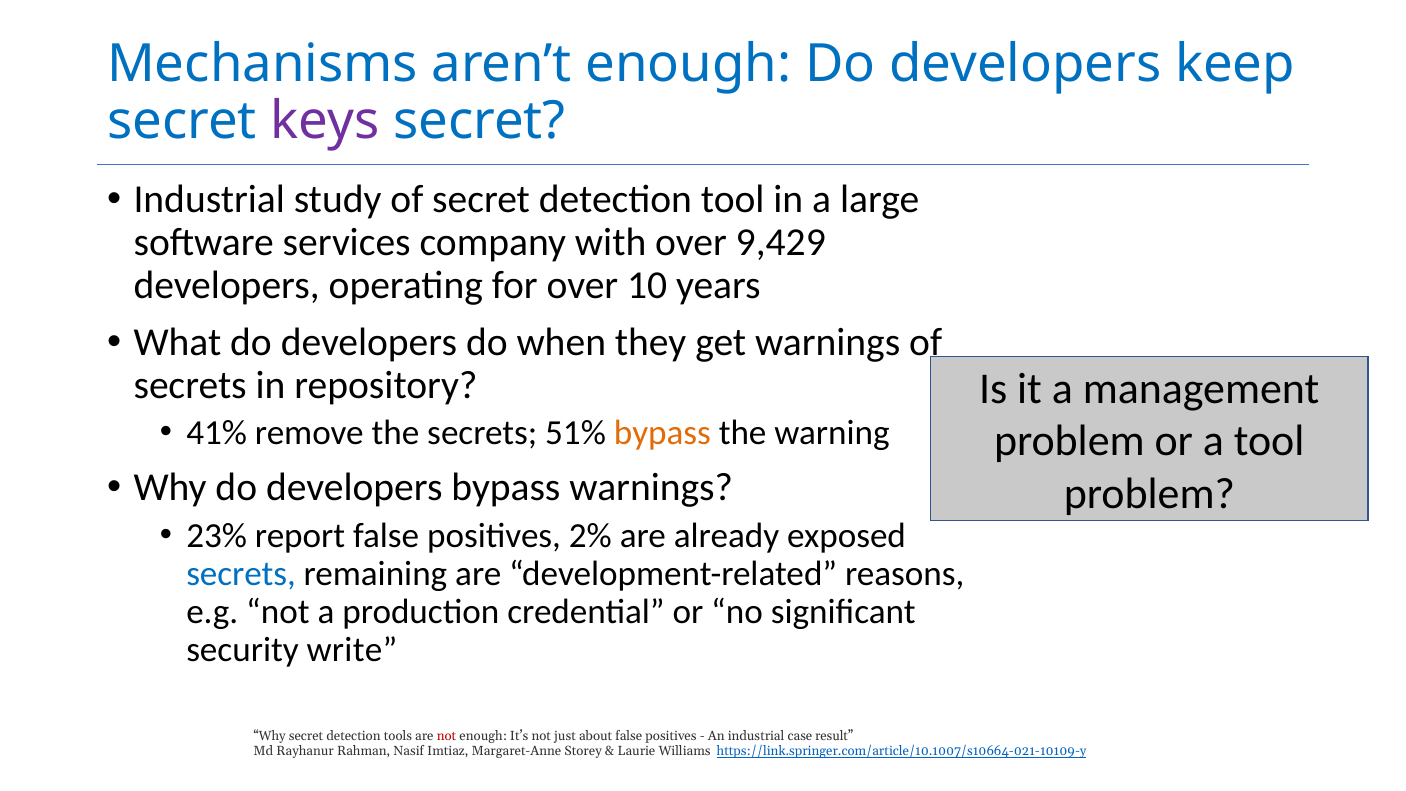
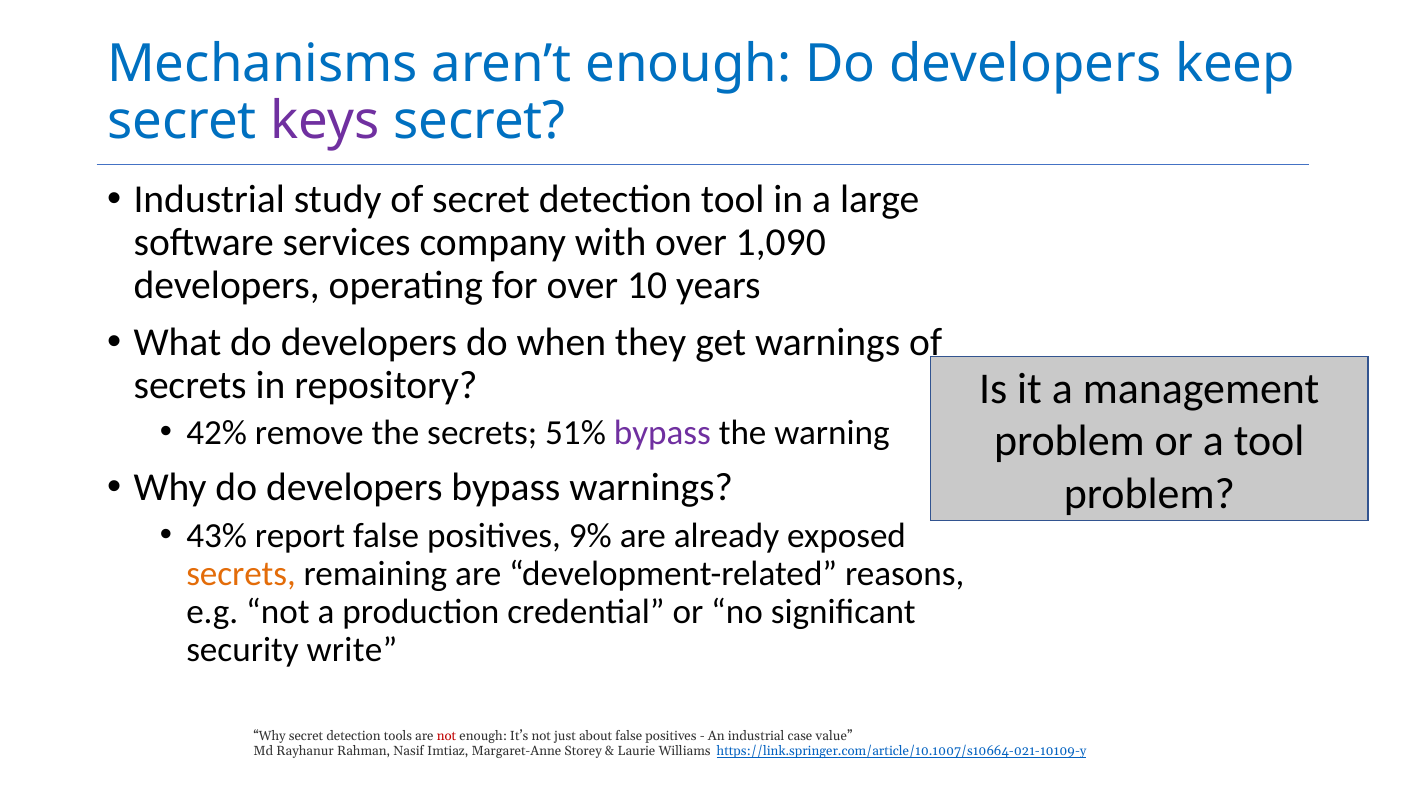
9,429: 9,429 -> 1,090 (781, 242)
41%: 41% -> 42% (217, 433)
bypass colour: orange -> purple (662, 433)
23%: 23% -> 43% (217, 535)
2%: 2% -> 9% (590, 535)
secrets colour: blue -> orange (241, 573)
result: result -> value (834, 736)
